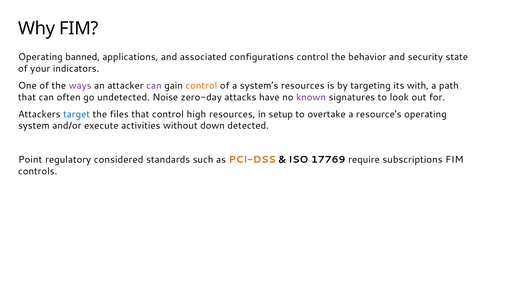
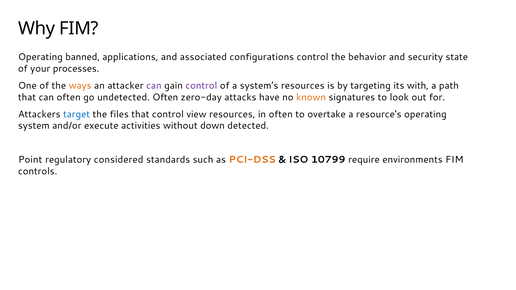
indicators: indicators -> processes (76, 69)
ways colour: purple -> orange (80, 86)
control colour: orange -> purple (201, 86)
undetected Noise: Noise -> Often (165, 97)
known colour: purple -> orange (311, 97)
high: high -> view (197, 114)
in setup: setup -> often (281, 114)
17769: 17769 -> 10799 (328, 160)
subscriptions: subscriptions -> environments (412, 160)
